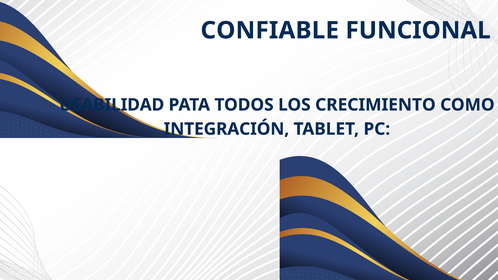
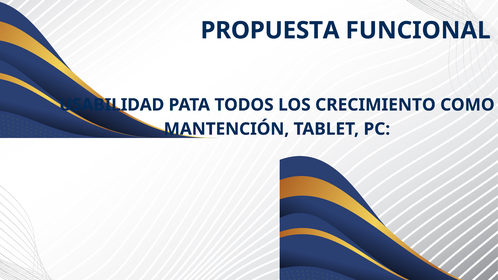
CONFIABLE: CONFIABLE -> PROPUESTA (270, 30)
INTEGRACIÓN: INTEGRACIÓN -> MANTENCIÓN (226, 129)
